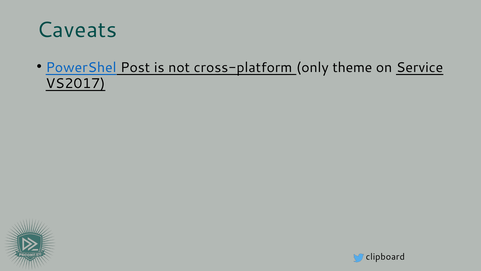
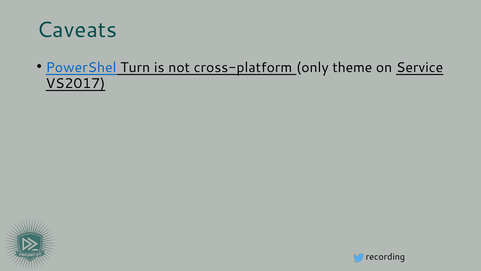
Post: Post -> Turn (135, 67)
clipboard: clipboard -> recording (385, 256)
